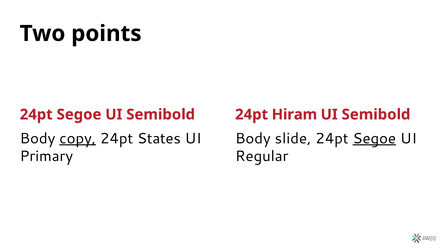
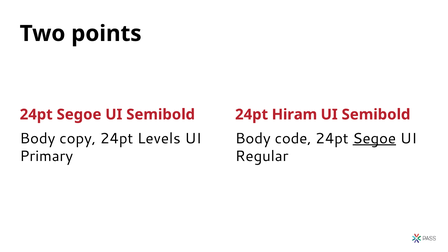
copy underline: present -> none (78, 138)
States: States -> Levels (159, 138)
slide: slide -> code (293, 138)
